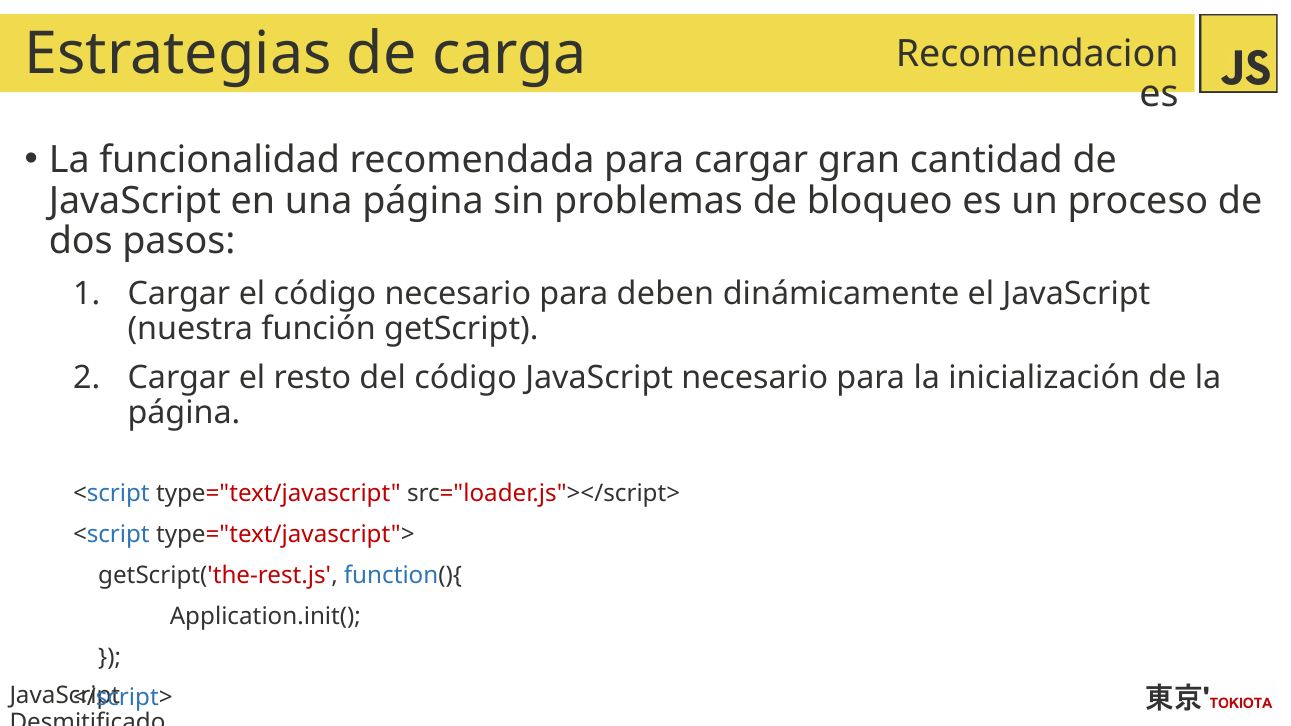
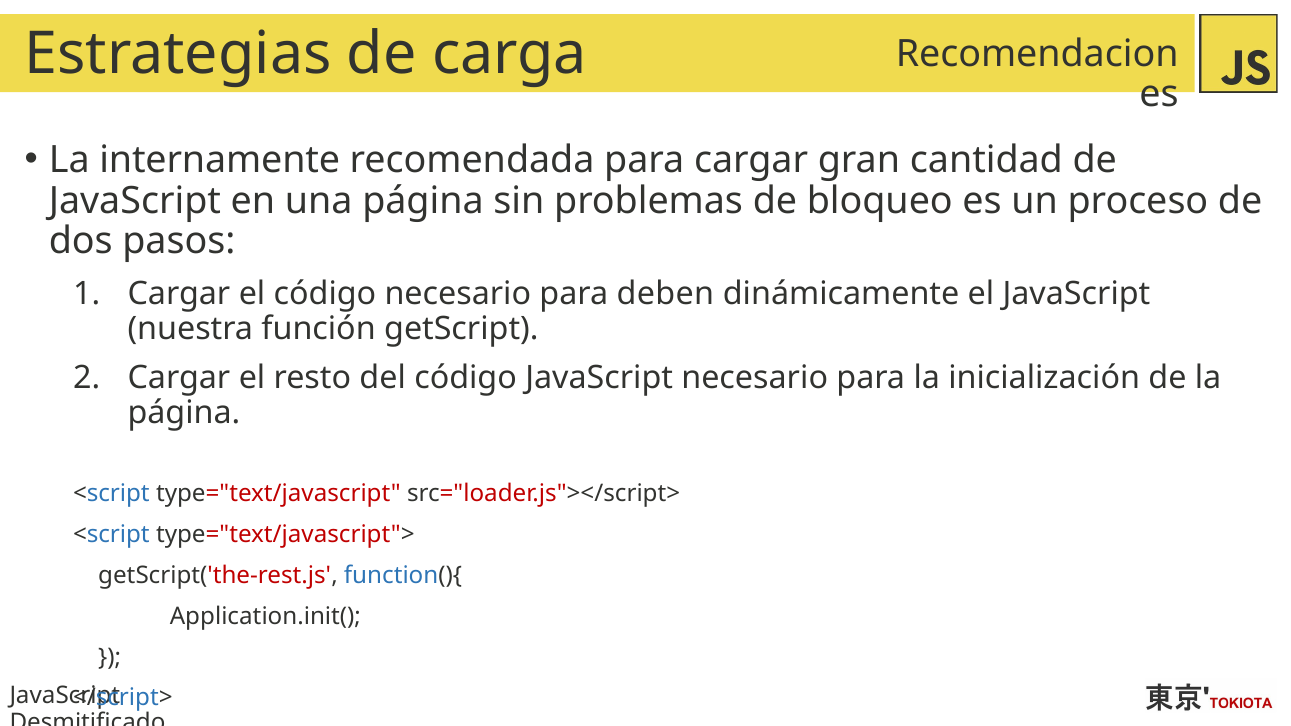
funcionalidad: funcionalidad -> internamente (220, 160)
